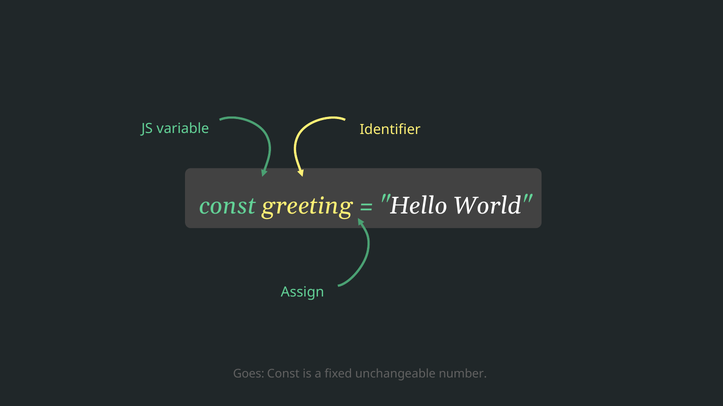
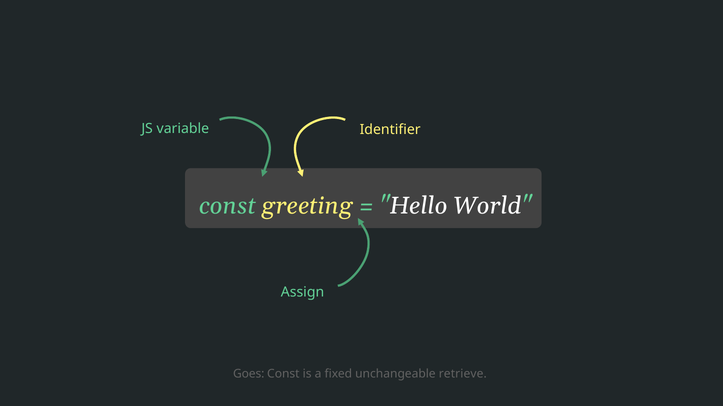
number: number -> retrieve (463, 375)
